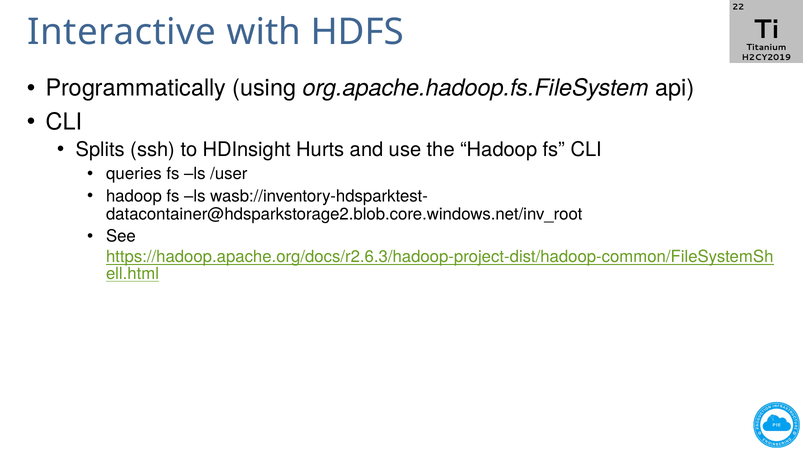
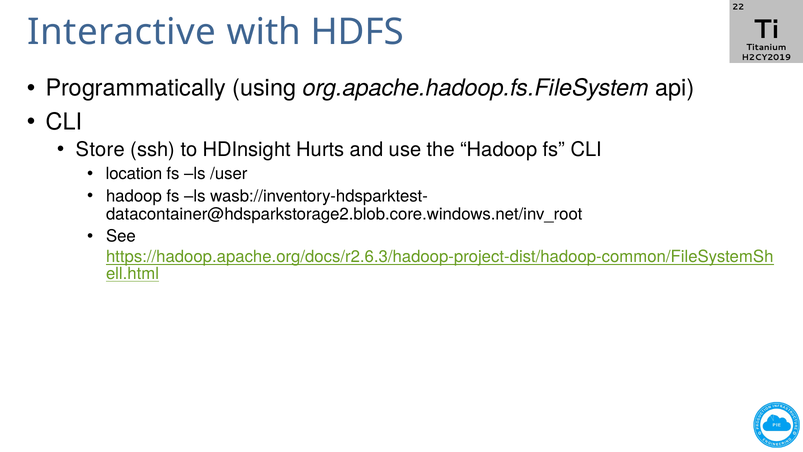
Splits: Splits -> Store (100, 150)
queries: queries -> location (134, 174)
